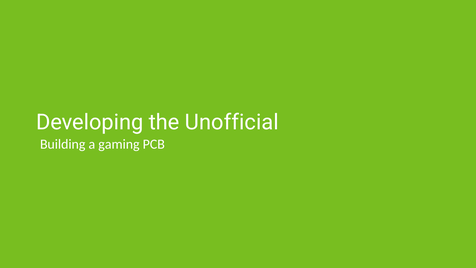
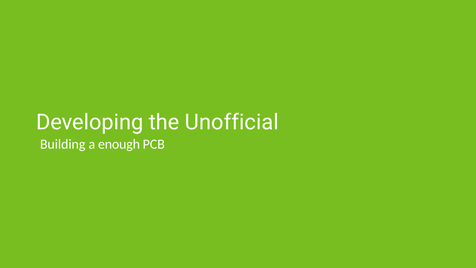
gaming: gaming -> enough (119, 144)
